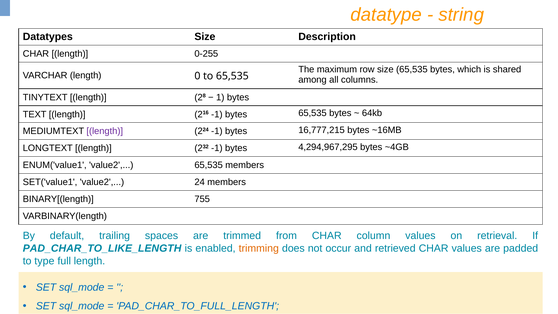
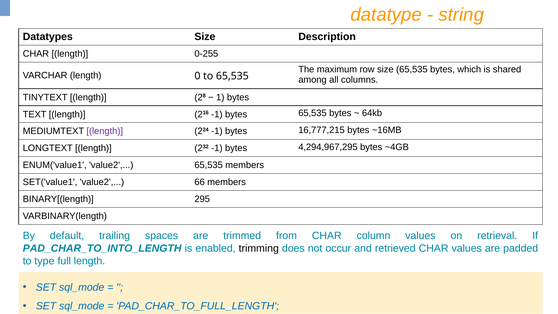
24: 24 -> 66 (200, 182)
755: 755 -> 295 (202, 199)
PAD_CHAR_TO_LIKE_LENGTH: PAD_CHAR_TO_LIKE_LENGTH -> PAD_CHAR_TO_INTO_LENGTH (102, 248)
trimming colour: orange -> black (259, 248)
